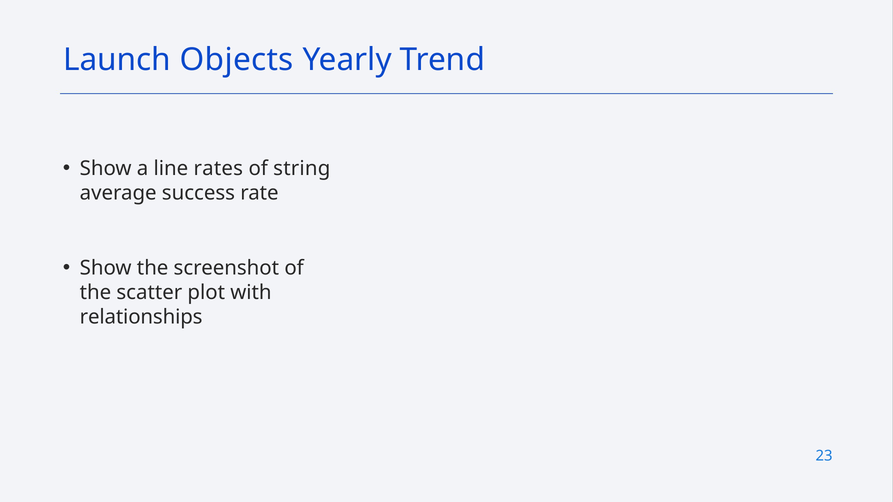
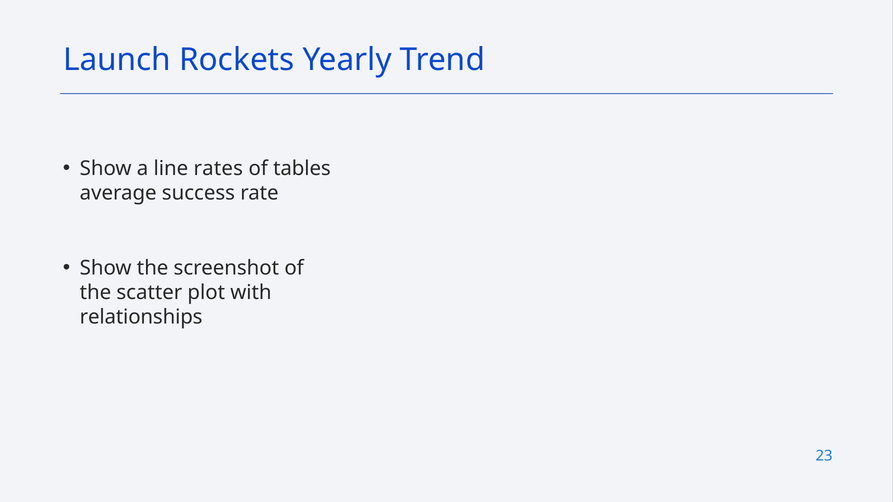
Objects: Objects -> Rockets (237, 60)
string: string -> tables (302, 169)
